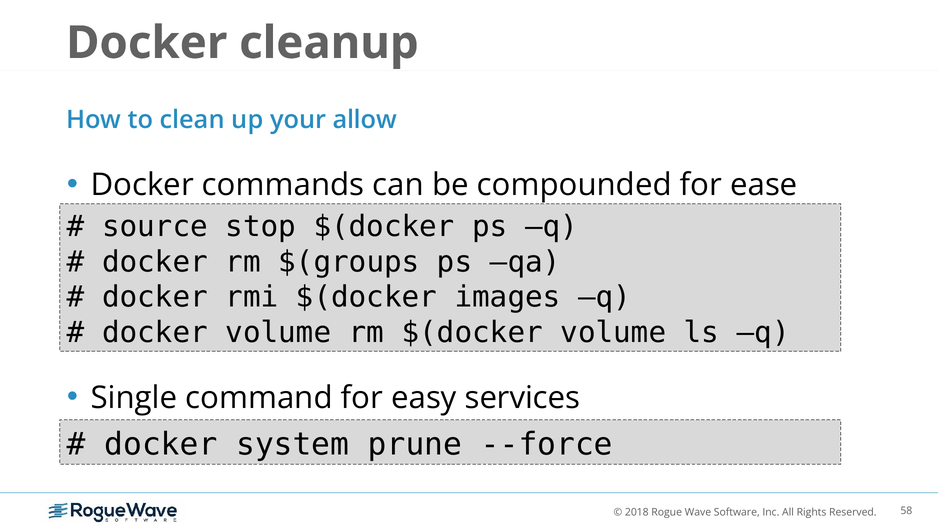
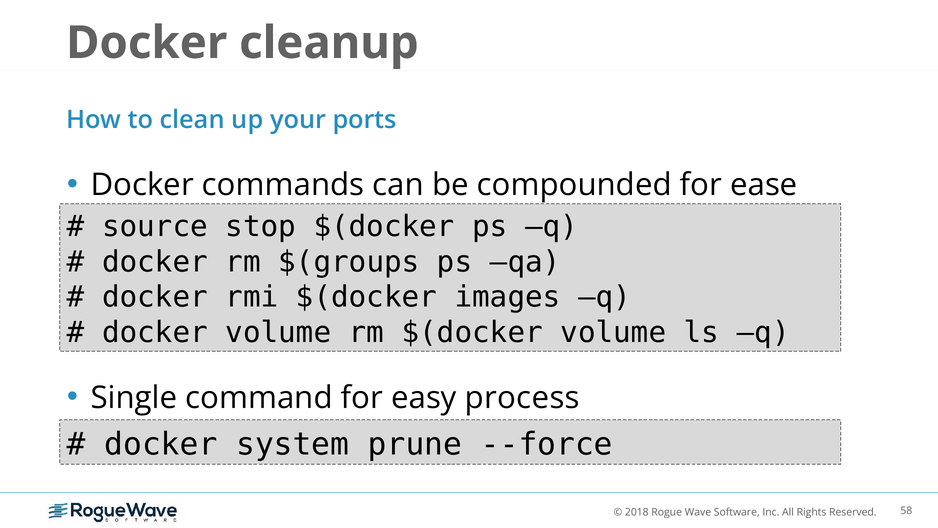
allow: allow -> ports (365, 120)
services: services -> process (522, 397)
